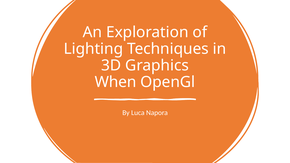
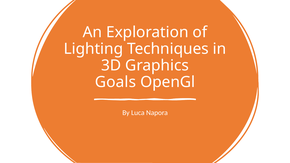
When: When -> Goals (115, 82)
